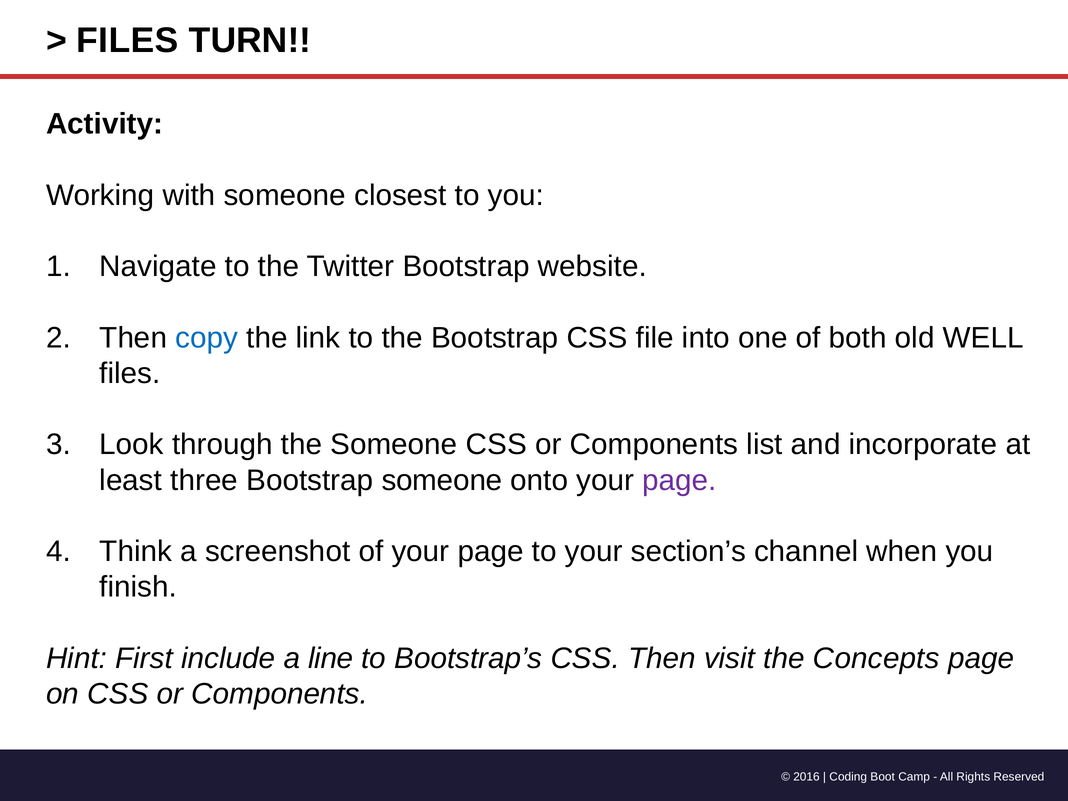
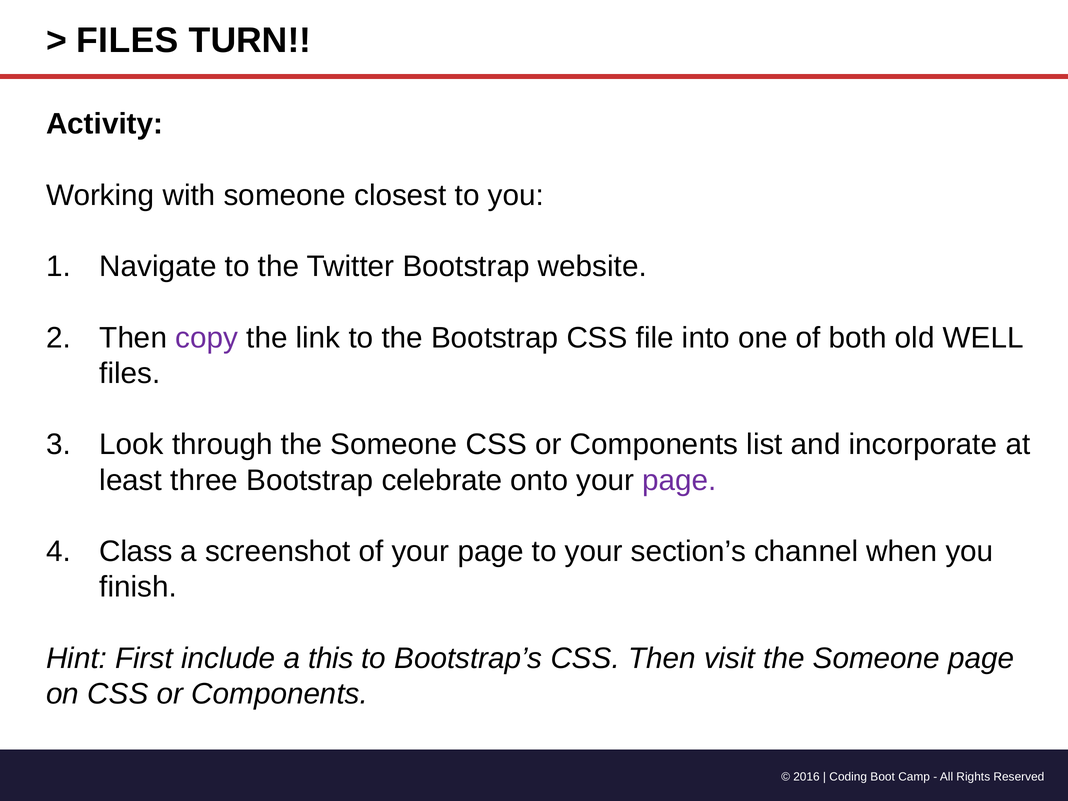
copy colour: blue -> purple (207, 338)
Bootstrap someone: someone -> celebrate (442, 480)
Think: Think -> Class (136, 552)
line: line -> this (331, 658)
visit the Concepts: Concepts -> Someone (876, 658)
